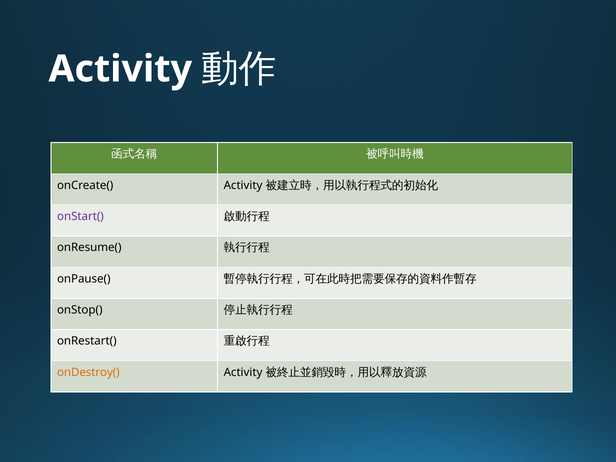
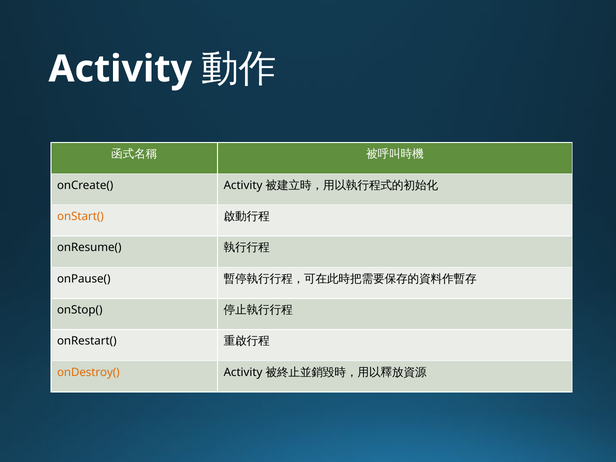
onStart( colour: purple -> orange (80, 216)
